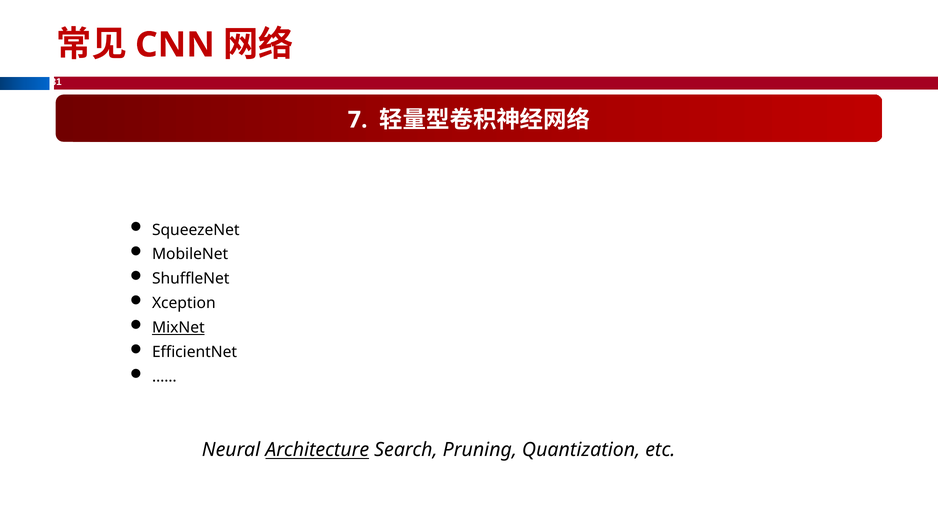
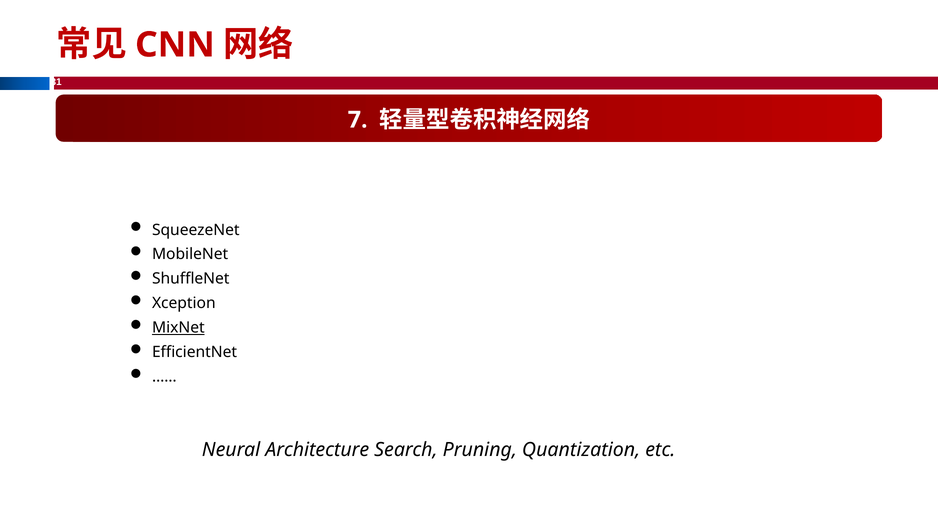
Architecture underline: present -> none (317, 450)
